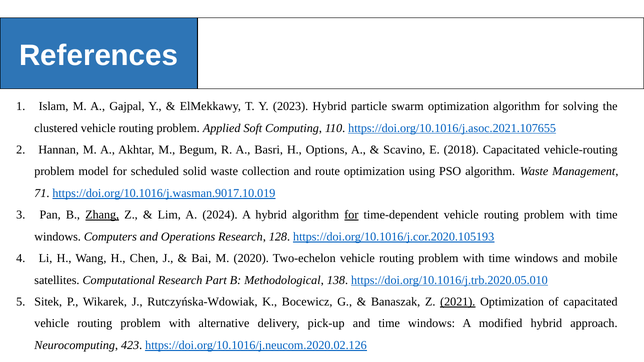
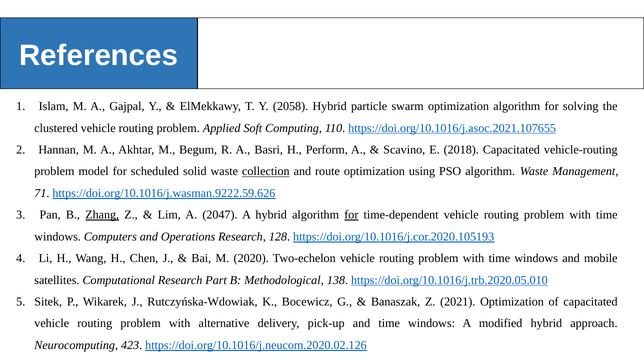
2023: 2023 -> 2058 (291, 106)
Options: Options -> Perform (327, 150)
collection underline: none -> present (266, 172)
https://doi.org/10.1016/j.wasman.9017.10.019: https://doi.org/10.1016/j.wasman.9017.10.019 -> https://doi.org/10.1016/j.wasman.9222.59.626 (164, 193)
2024: 2024 -> 2047 (220, 215)
2021 underline: present -> none (458, 302)
